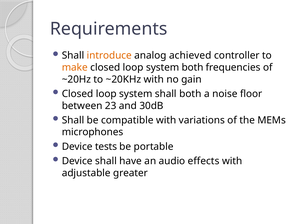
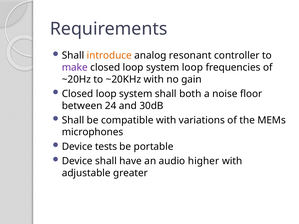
achieved: achieved -> resonant (190, 55)
make colour: orange -> purple (75, 67)
system both: both -> loop (192, 67)
23: 23 -> 24 (111, 106)
effects: effects -> higher (204, 161)
